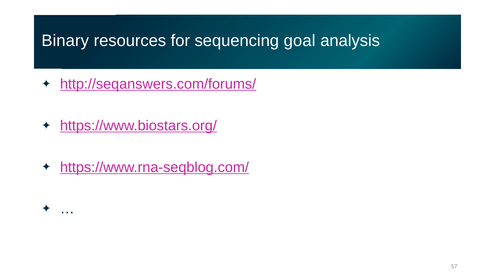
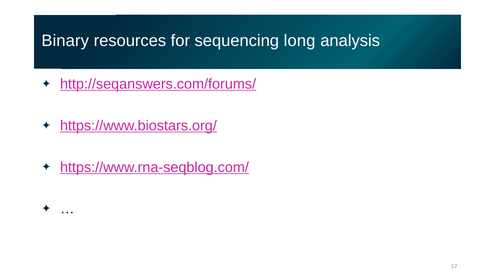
goal: goal -> long (300, 41)
